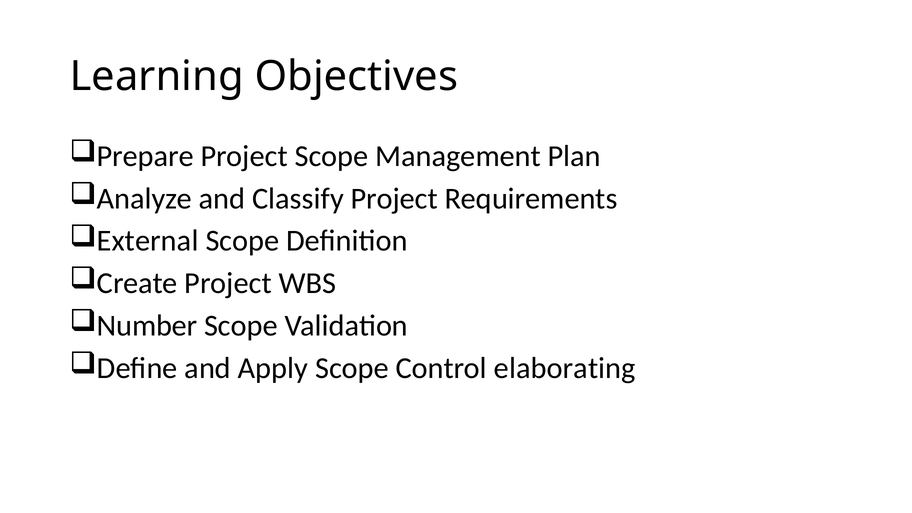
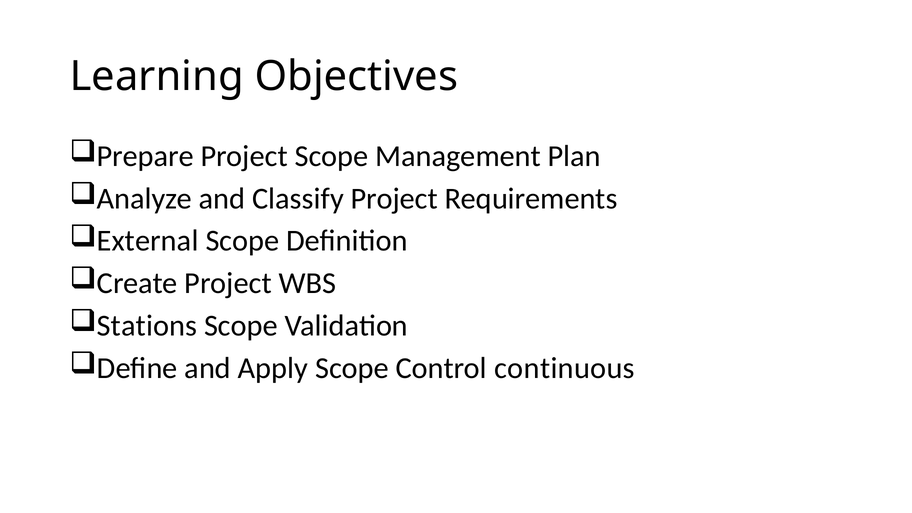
Number: Number -> Stations (147, 326)
elaborating: elaborating -> continuous (565, 368)
